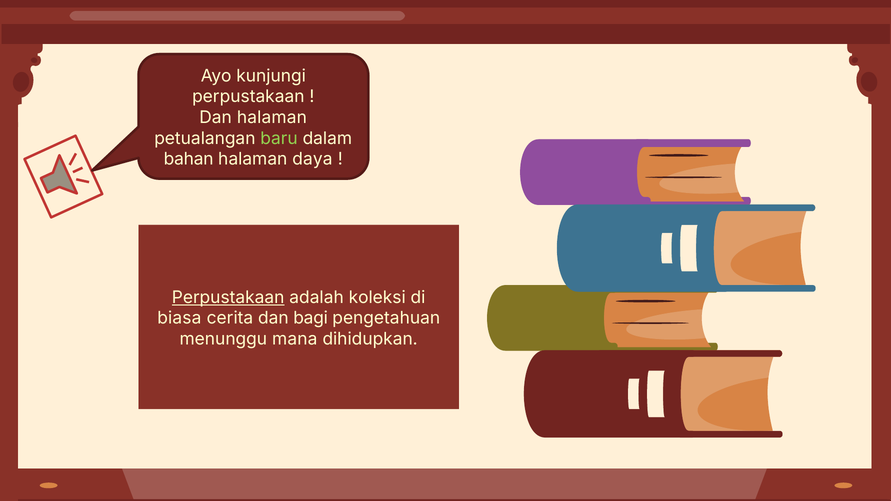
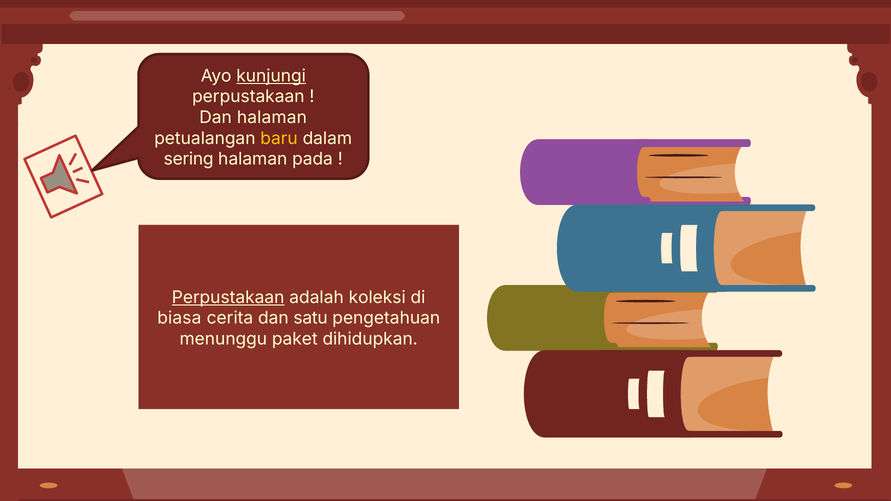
kunjungi underline: none -> present (271, 76)
baru colour: light green -> yellow (279, 138)
bahan: bahan -> sering (189, 159)
daya: daya -> pada (313, 159)
bagi: bagi -> satu (311, 318)
mana: mana -> paket (295, 339)
